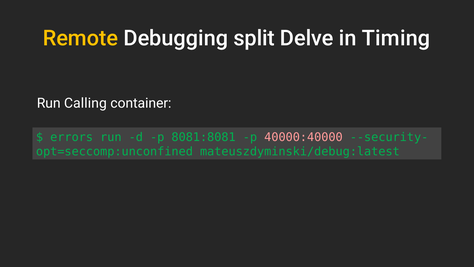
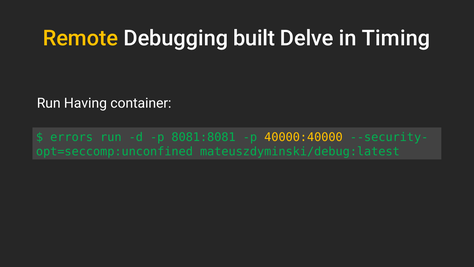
split: split -> built (254, 38)
Calling: Calling -> Having (85, 103)
40000:40000 colour: pink -> yellow (303, 137)
